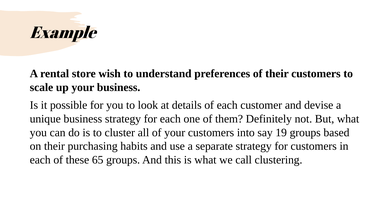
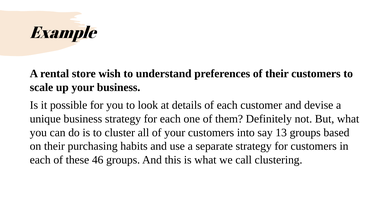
19: 19 -> 13 (281, 132)
65: 65 -> 46 (98, 160)
